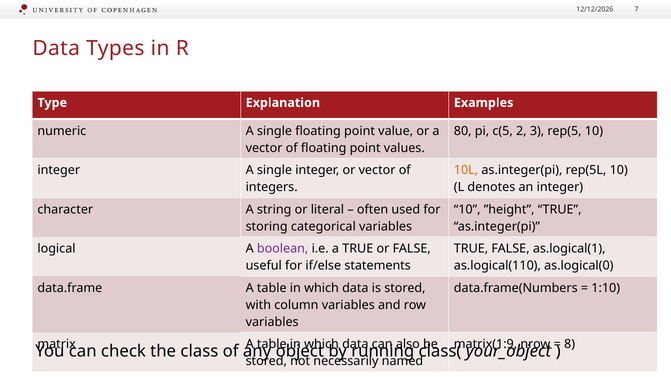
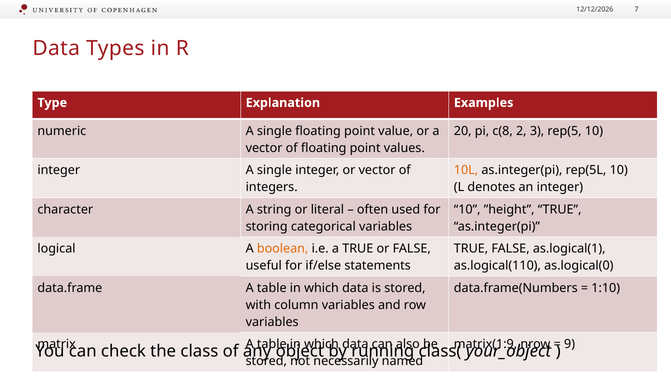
80: 80 -> 20 (463, 131)
c(5: c(5 -> c(8 (503, 131)
boolean colour: purple -> orange (283, 249)
8: 8 -> 9 (570, 345)
